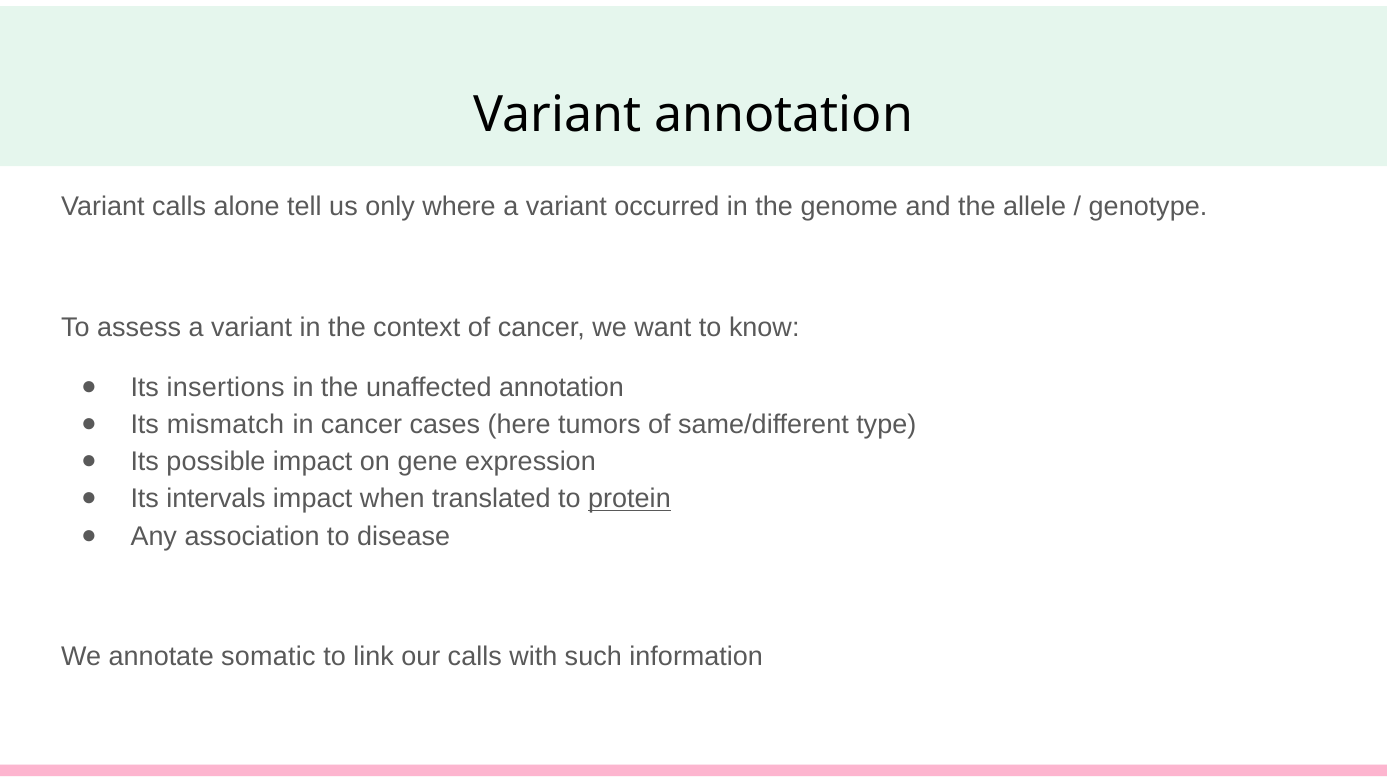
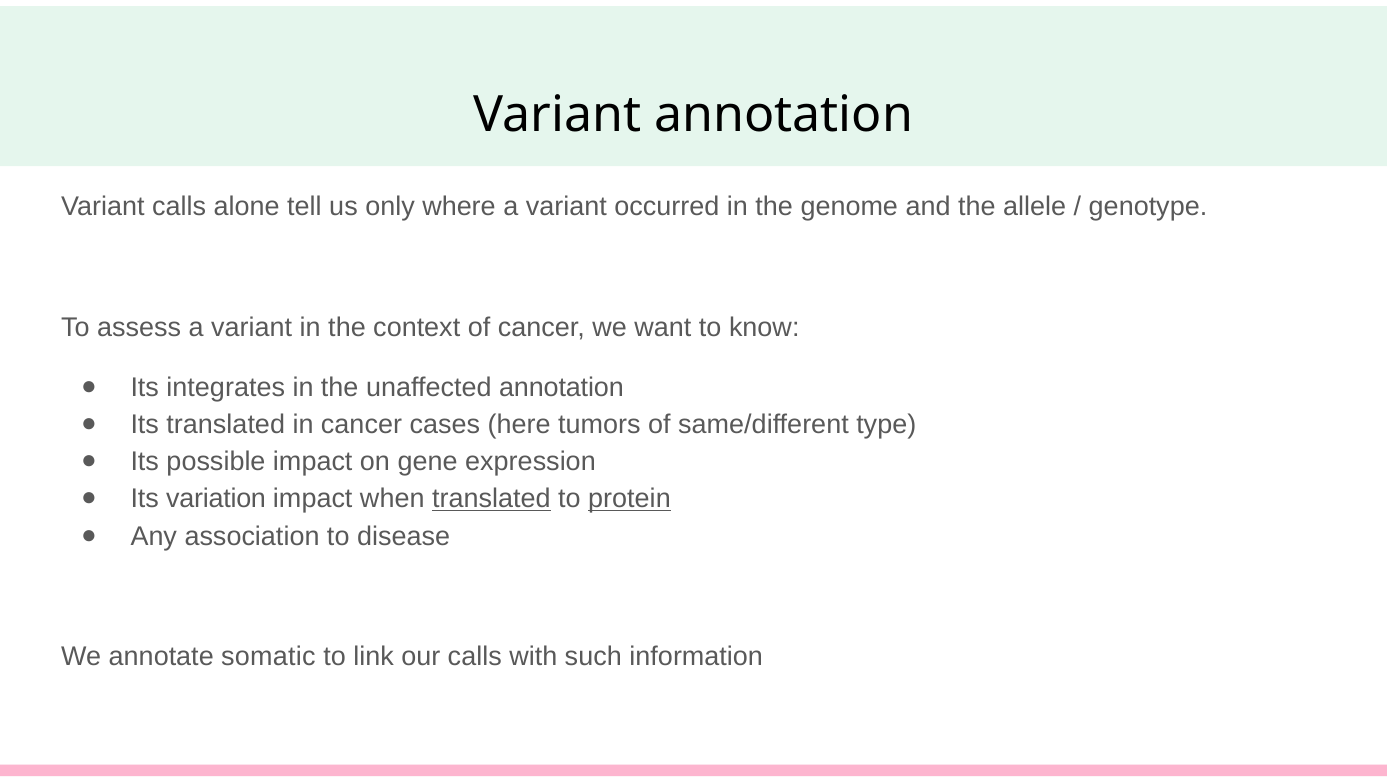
insertions: insertions -> integrates (226, 388)
Its mismatch: mismatch -> translated (226, 425)
intervals: intervals -> variation (216, 499)
translated underline: none -> present (491, 499)
